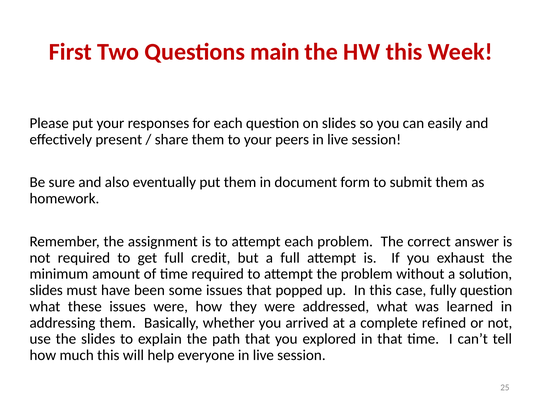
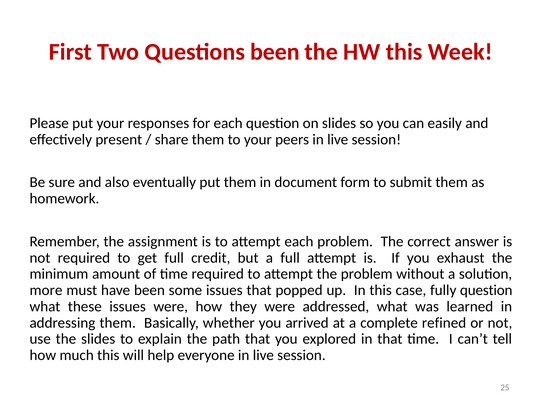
Questions main: main -> been (275, 52)
slides: slides -> more (46, 291)
